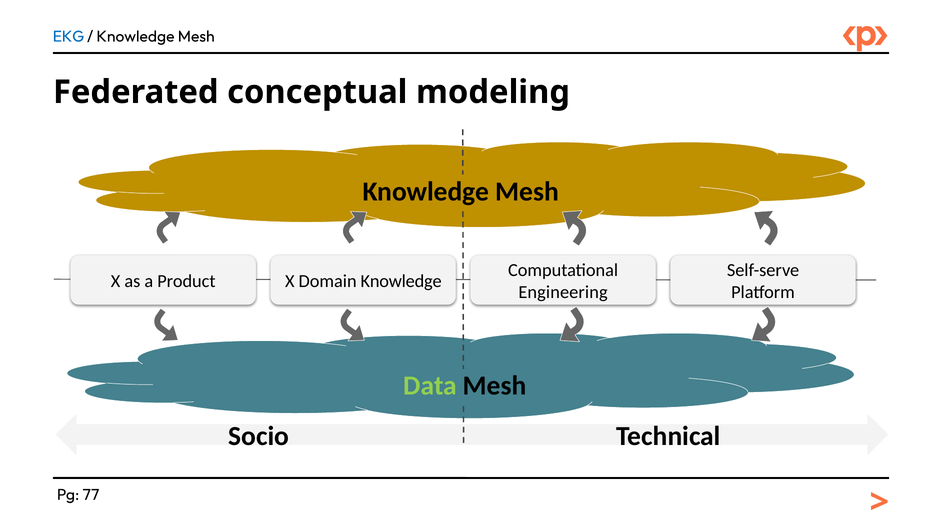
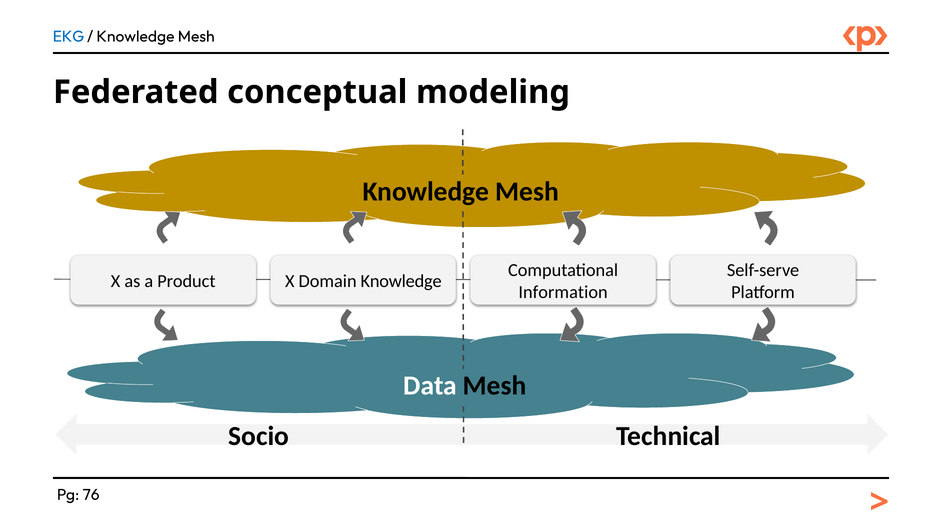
Engineering: Engineering -> Information (563, 292)
Data colour: light green -> white (430, 386)
77: 77 -> 76 (91, 495)
